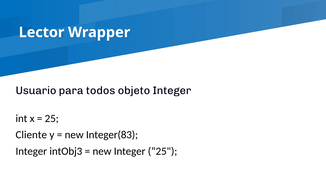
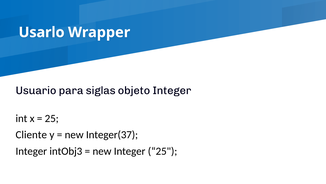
Lector: Lector -> Usarlo (42, 32)
todos: todos -> siglas (101, 90)
Integer(83: Integer(83 -> Integer(37 (112, 134)
